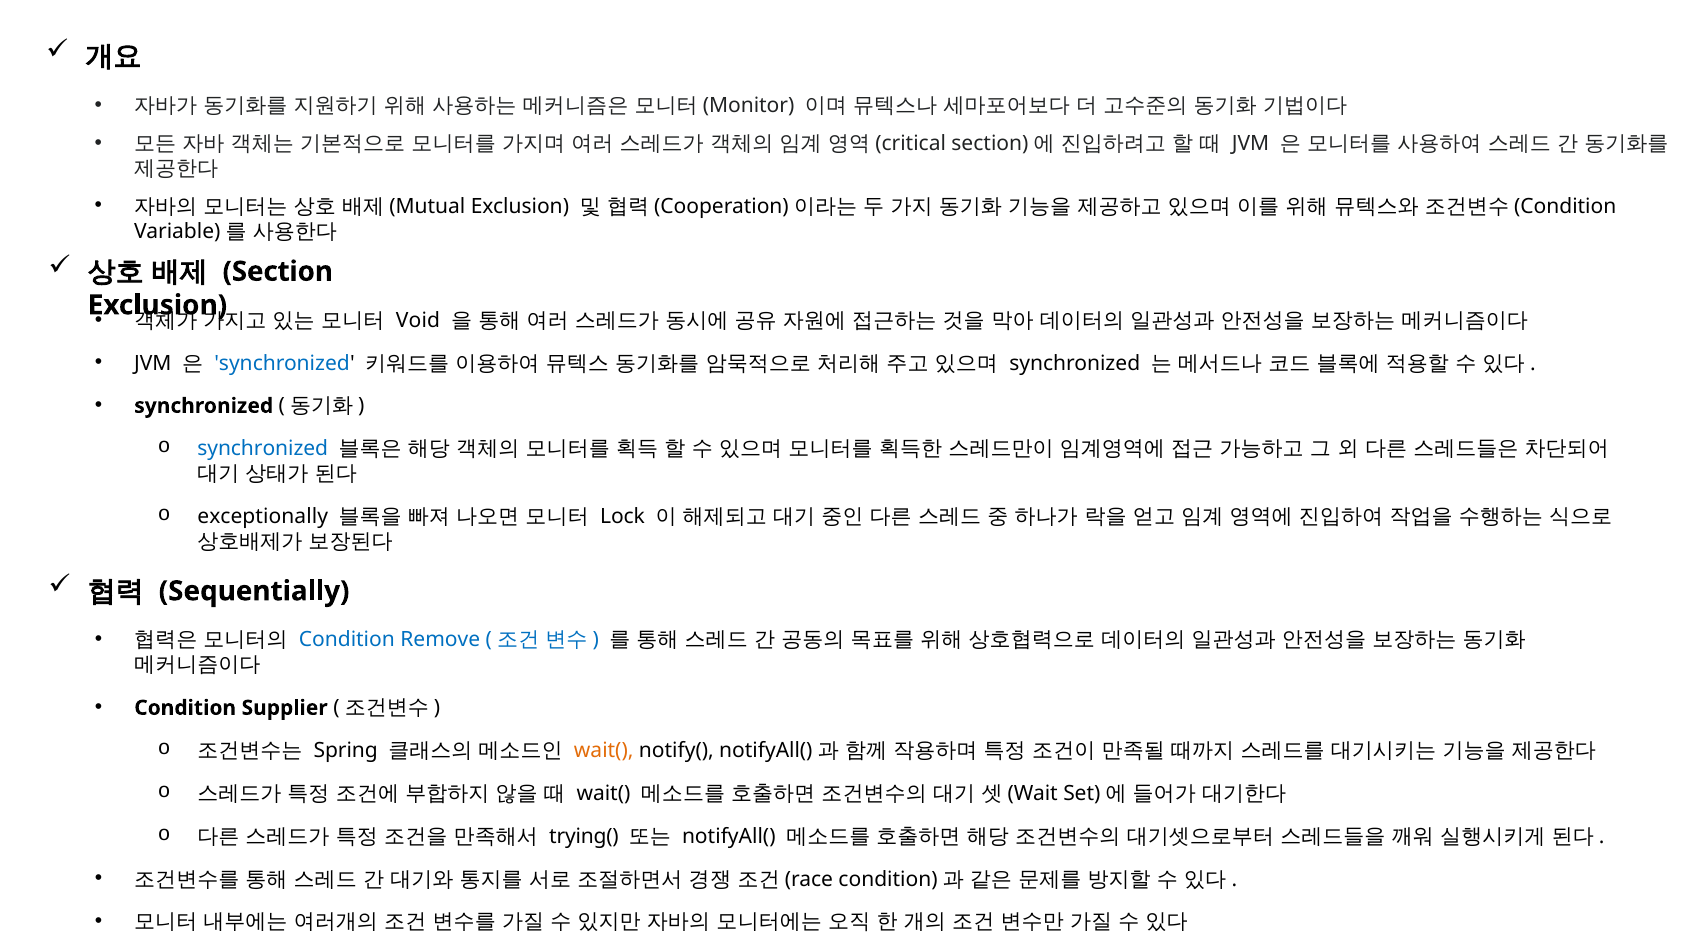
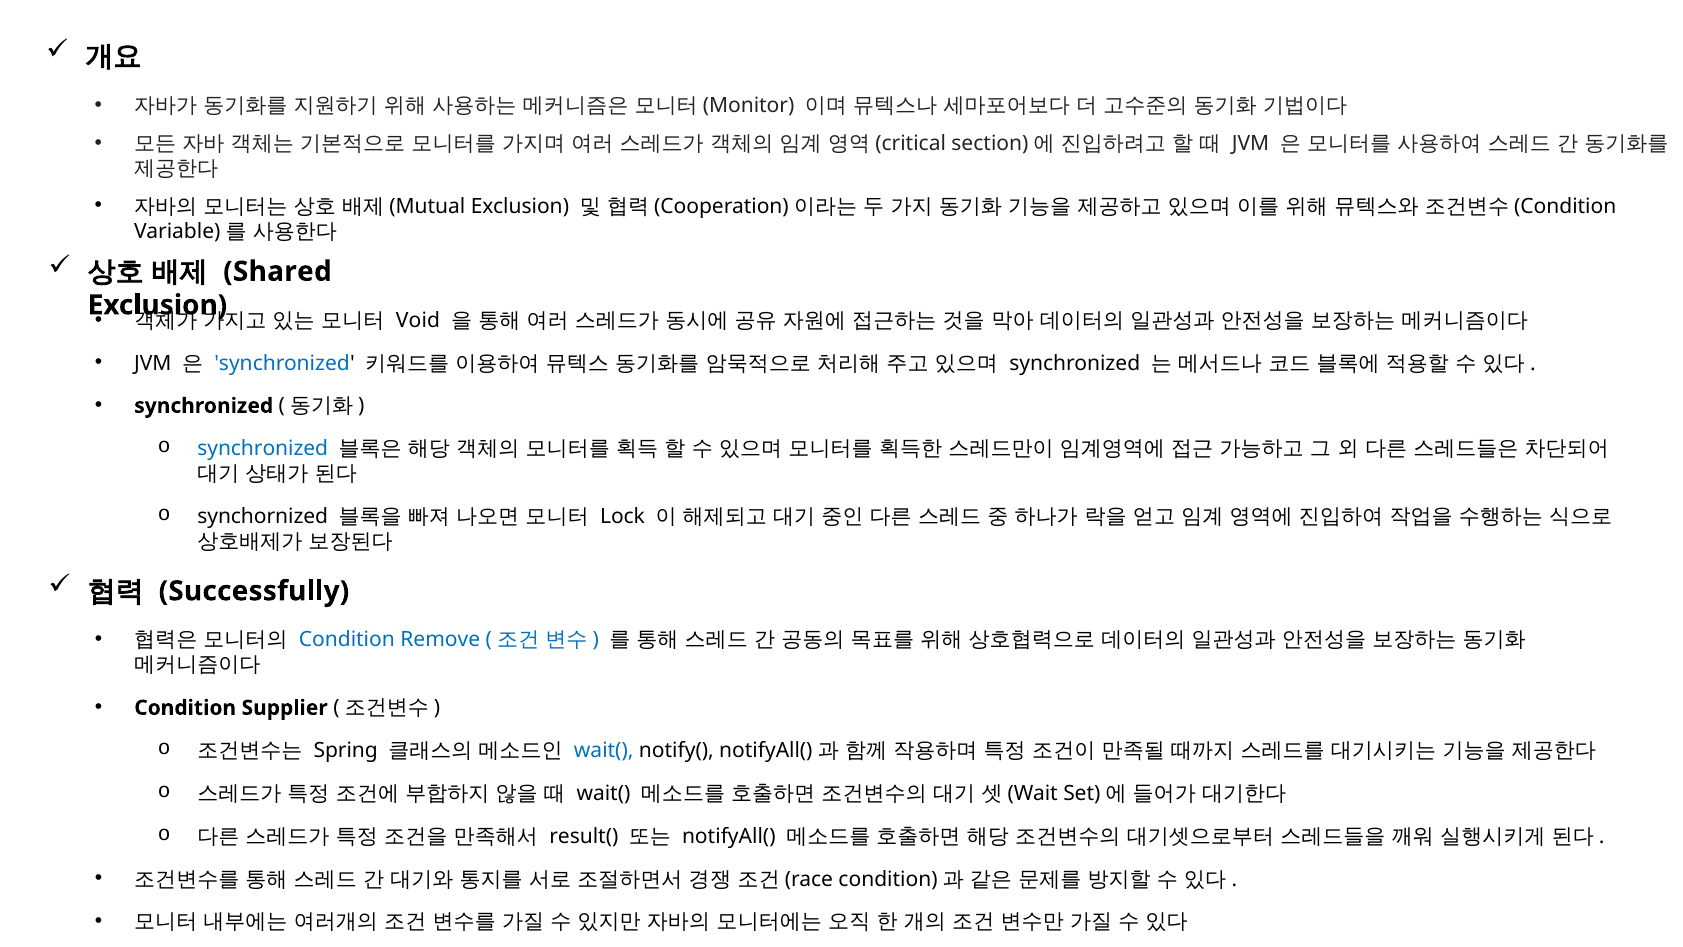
Section: Section -> Shared (277, 271)
exceptionally: exceptionally -> synchornized (263, 517)
Sequentially: Sequentially -> Successfully (254, 591)
wait( colour: orange -> blue (604, 750)
trying(: trying( -> result( (584, 836)
